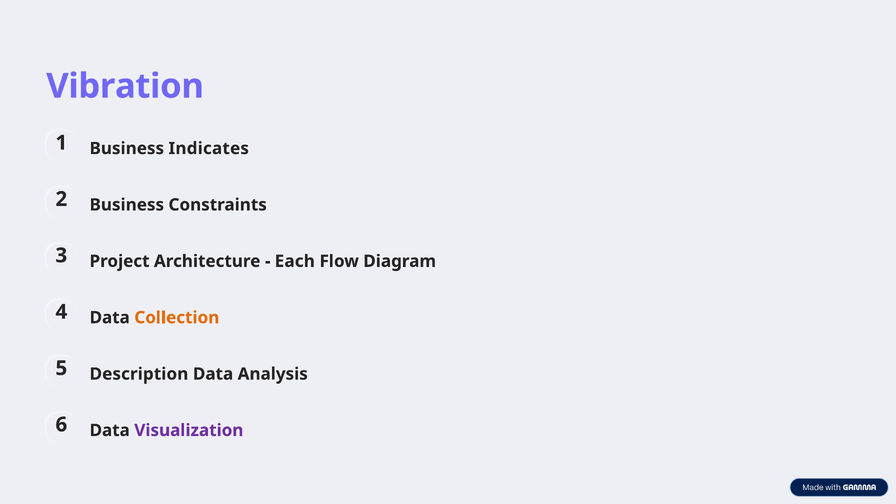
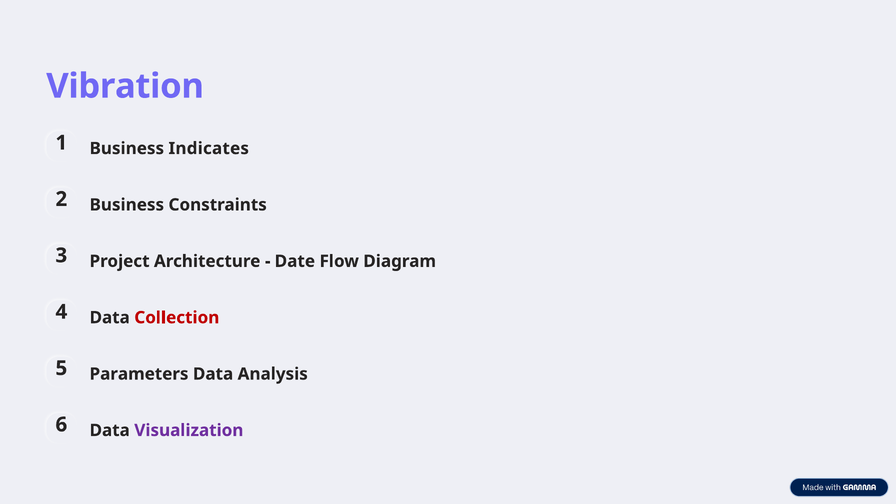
Each: Each -> Date (295, 261)
Collection colour: orange -> red (177, 318)
Description: Description -> Parameters (139, 374)
